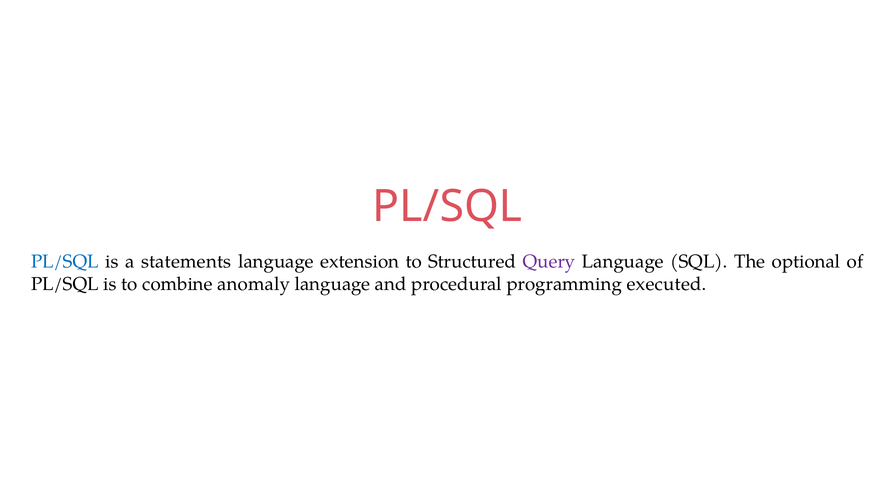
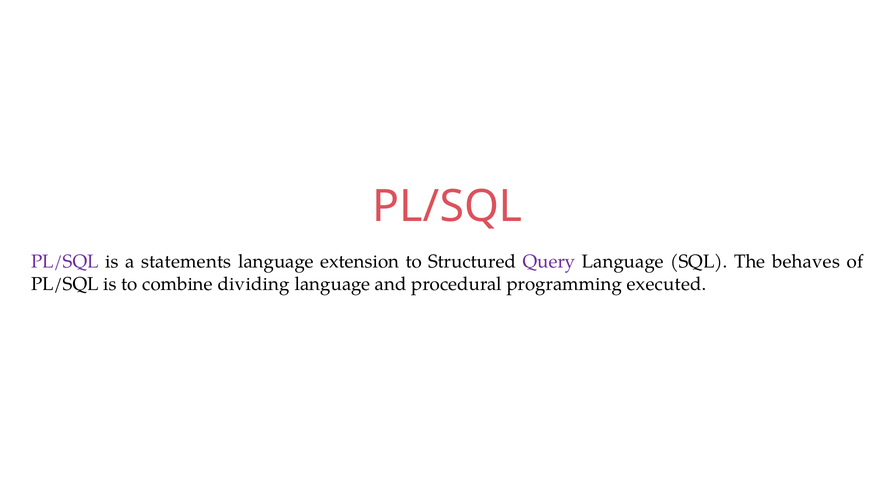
PL/SQL colour: blue -> purple (65, 262)
optional: optional -> behaves (806, 262)
anomaly: anomaly -> dividing (254, 284)
